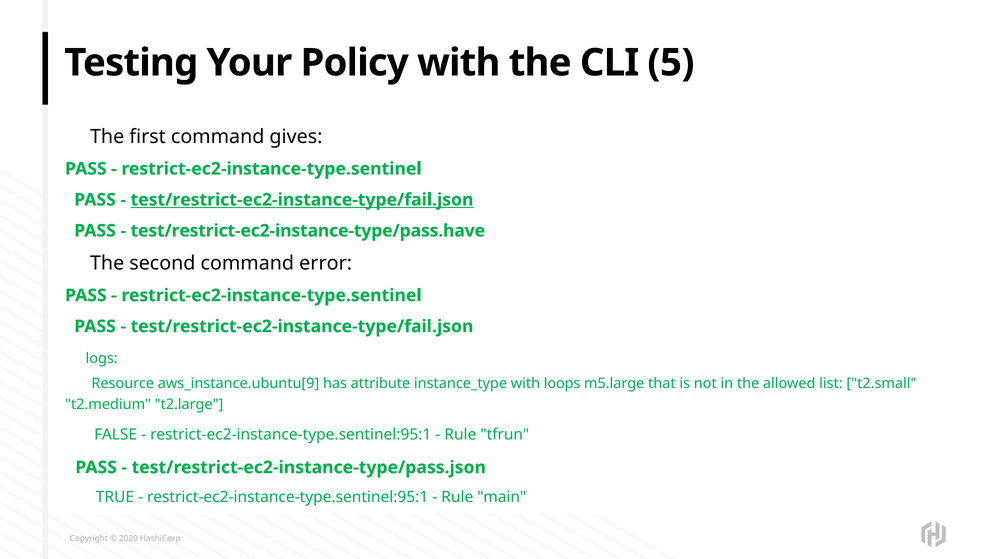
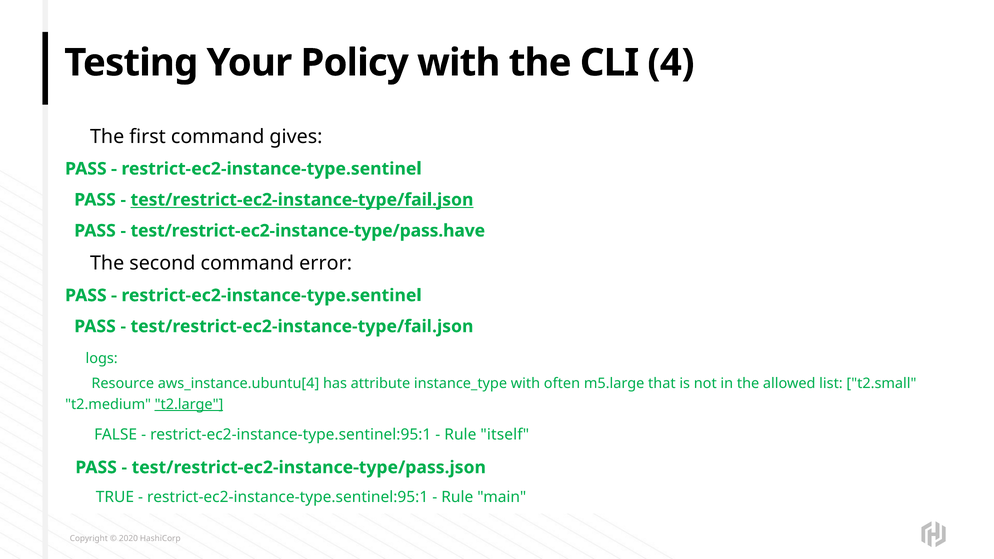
5: 5 -> 4 (671, 63)
aws_instance.ubuntu[9: aws_instance.ubuntu[9 -> aws_instance.ubuntu[4 (239, 384)
loops: loops -> often (562, 384)
t2.large underline: none -> present (189, 404)
tfrun: tfrun -> itself (505, 435)
